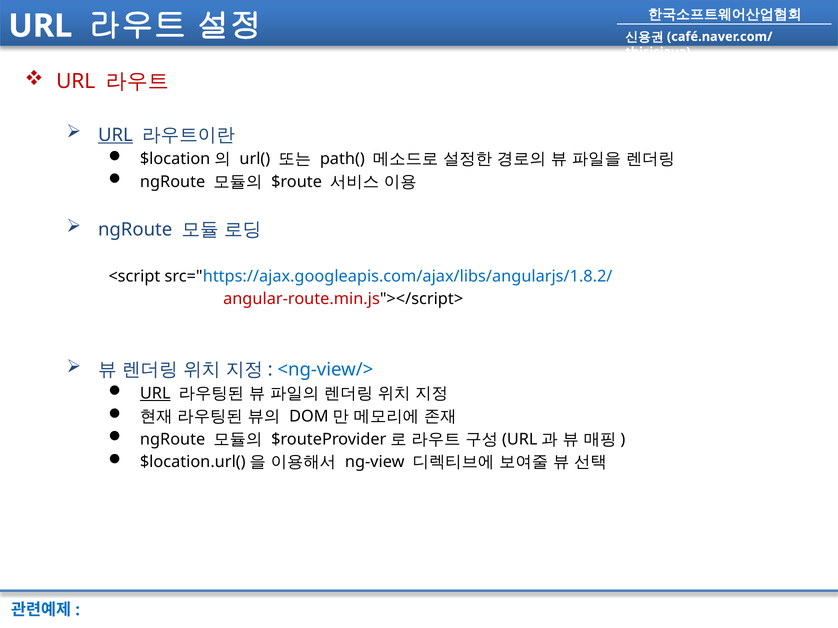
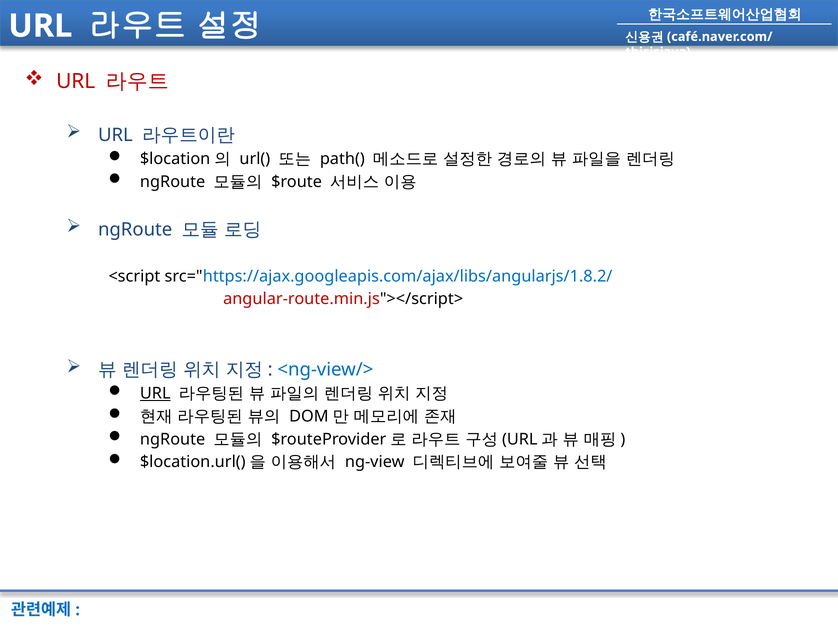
URL underline: present -> none (115, 135)
